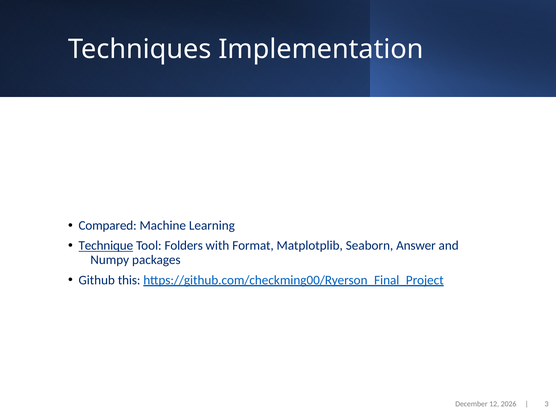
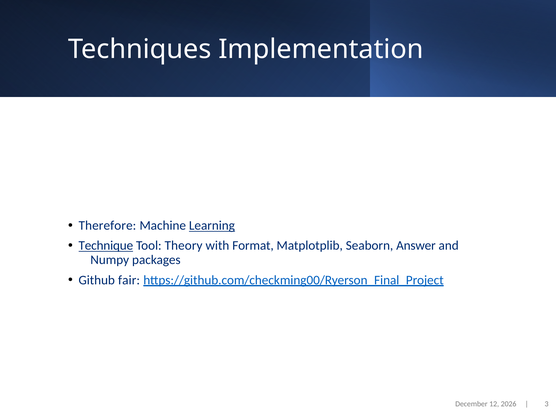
Compared: Compared -> Therefore (107, 226)
Learning underline: none -> present (212, 226)
Folders: Folders -> Theory (184, 246)
this: this -> fair (129, 280)
